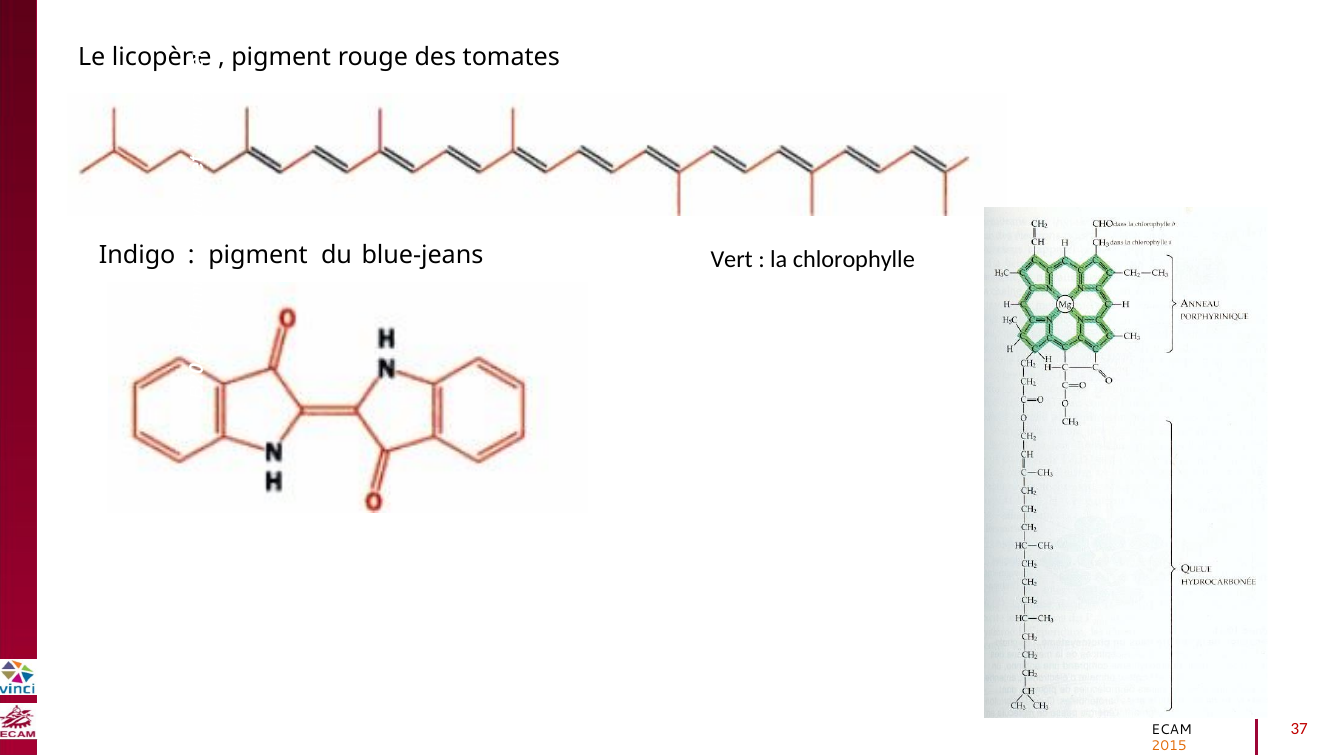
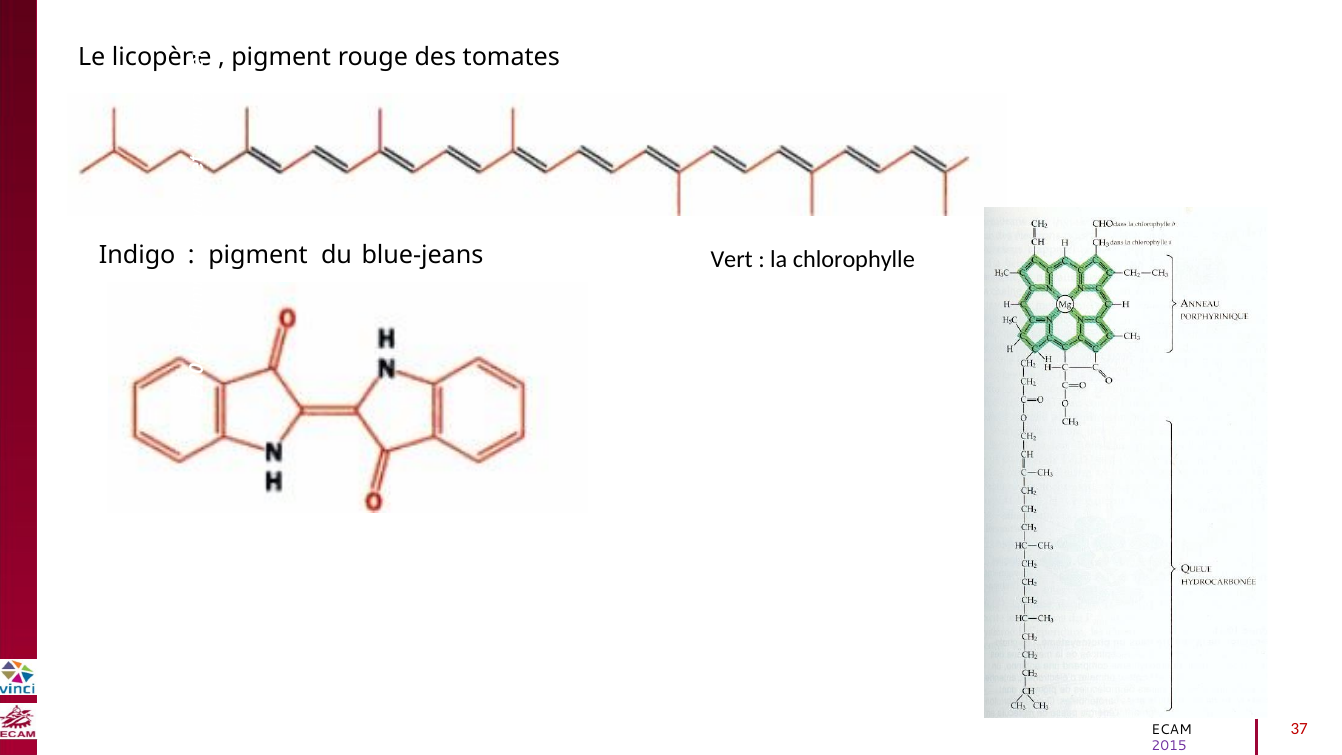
2015 colour: orange -> purple (1169, 746)
